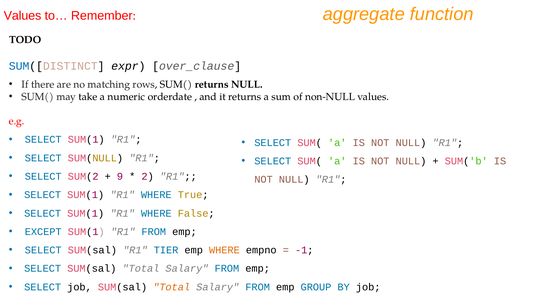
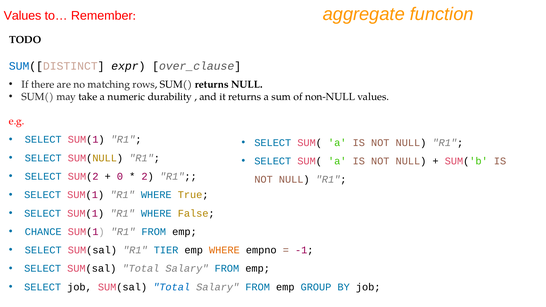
orderdate: orderdate -> durability (170, 97)
9: 9 -> 0 (120, 177)
EXCEPT: EXCEPT -> CHANCE (43, 232)
Total colour: orange -> blue (172, 287)
